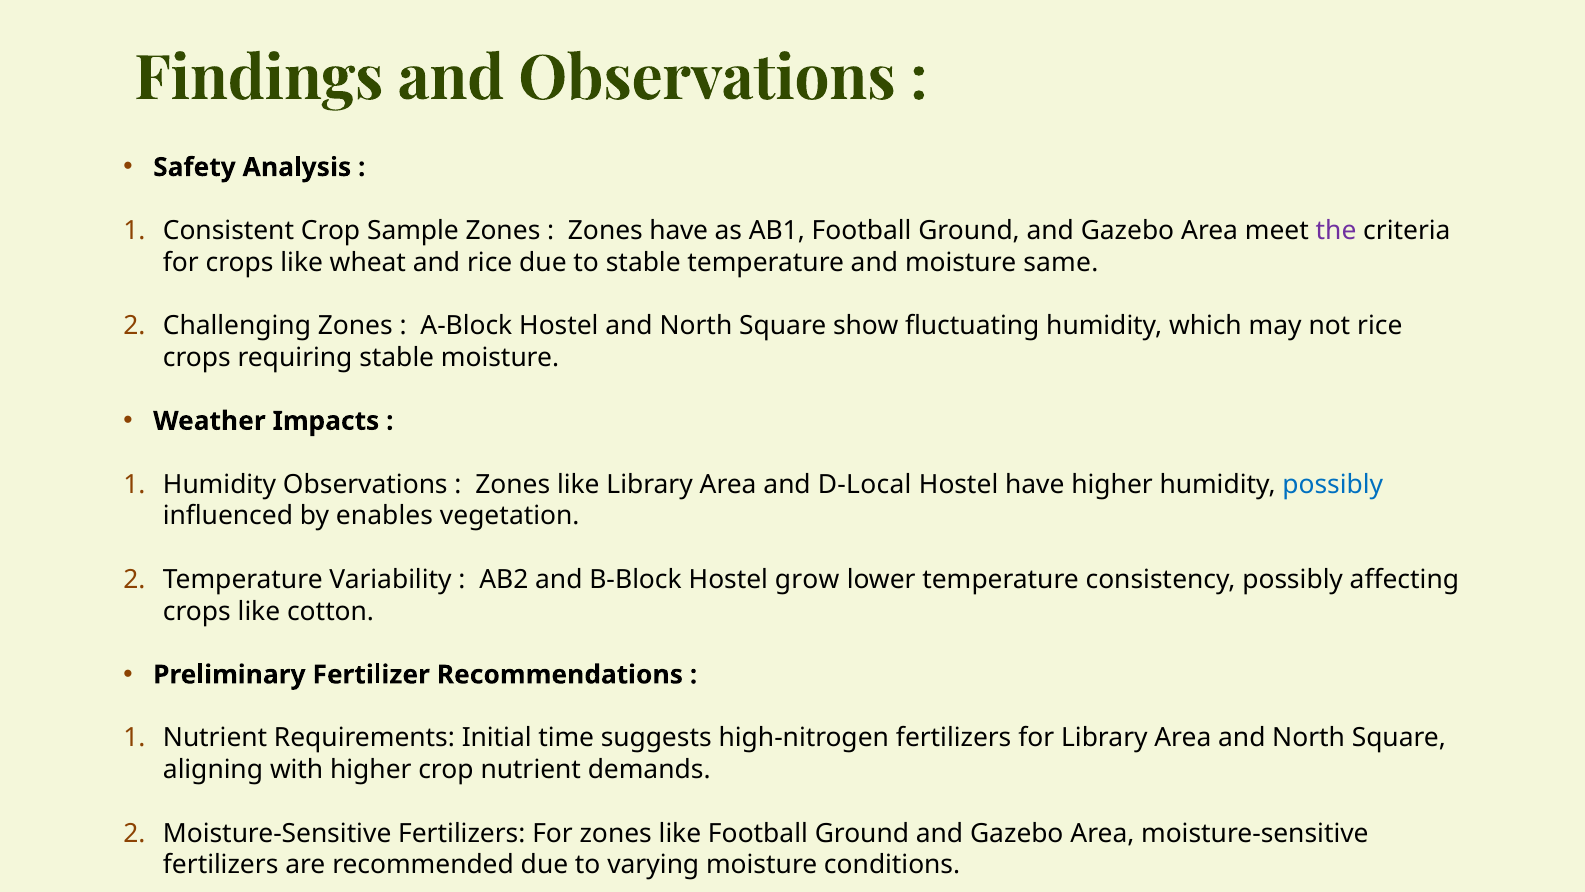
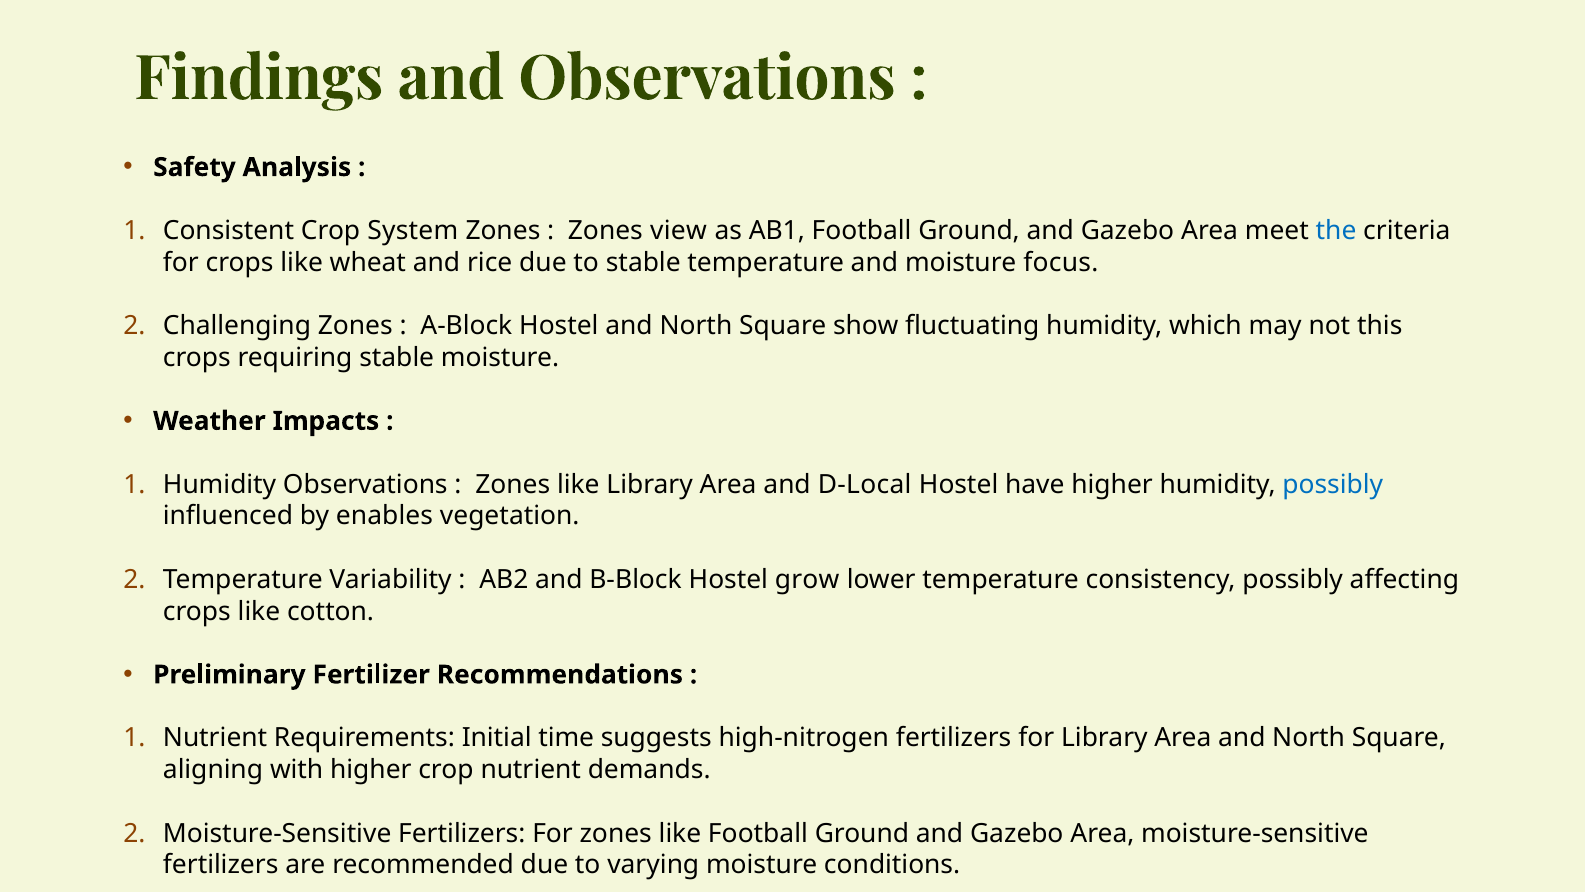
Sample: Sample -> System (413, 231)
Zones have: have -> view (679, 231)
the colour: purple -> blue (1336, 231)
same: same -> focus (1061, 262)
not rice: rice -> this (1380, 326)
